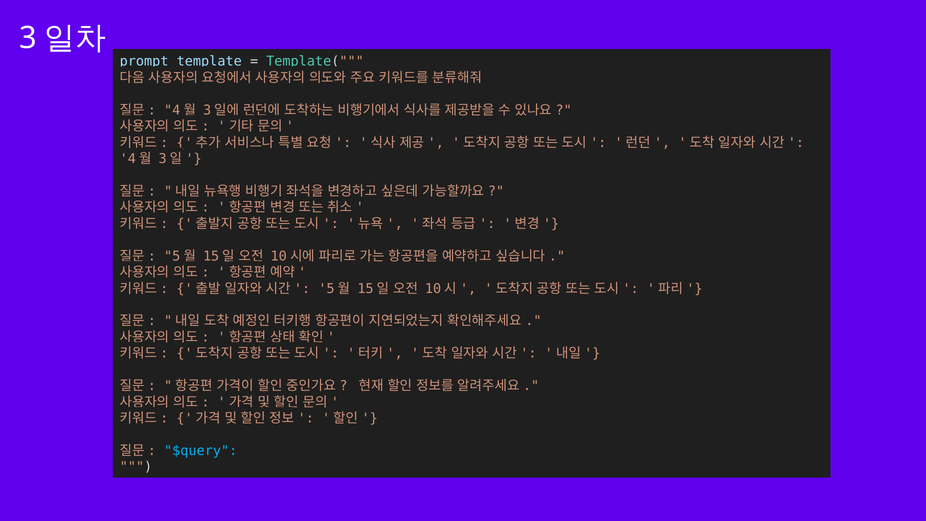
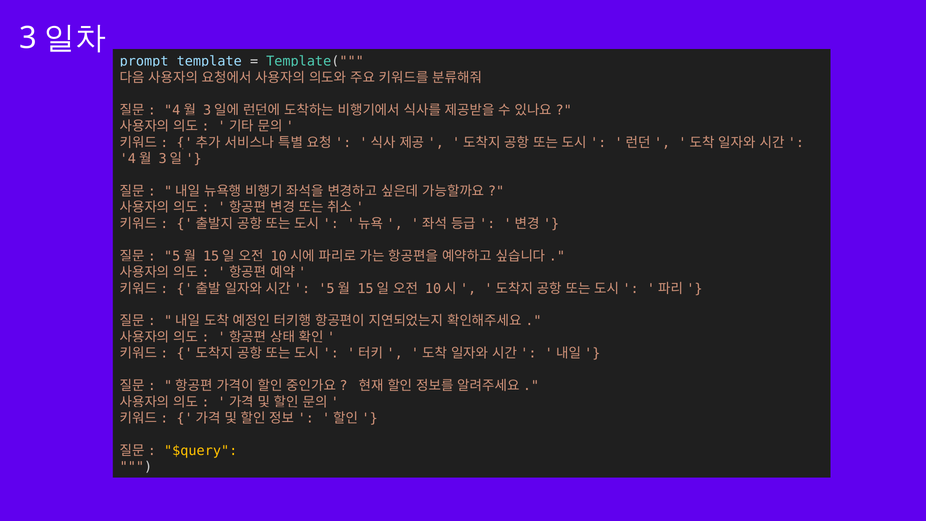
$query colour: light blue -> yellow (201, 451)
